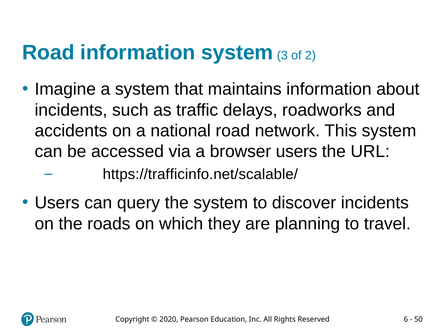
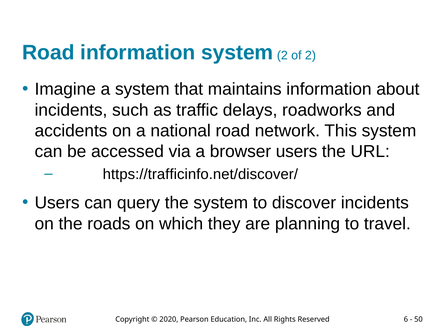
system 3: 3 -> 2 (282, 55)
https://trafficinfo.net/scalable/: https://trafficinfo.net/scalable/ -> https://trafficinfo.net/discover/ (200, 174)
